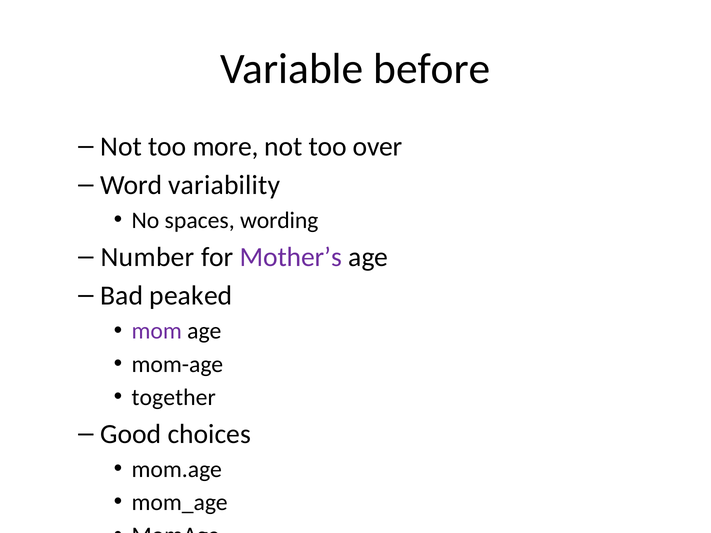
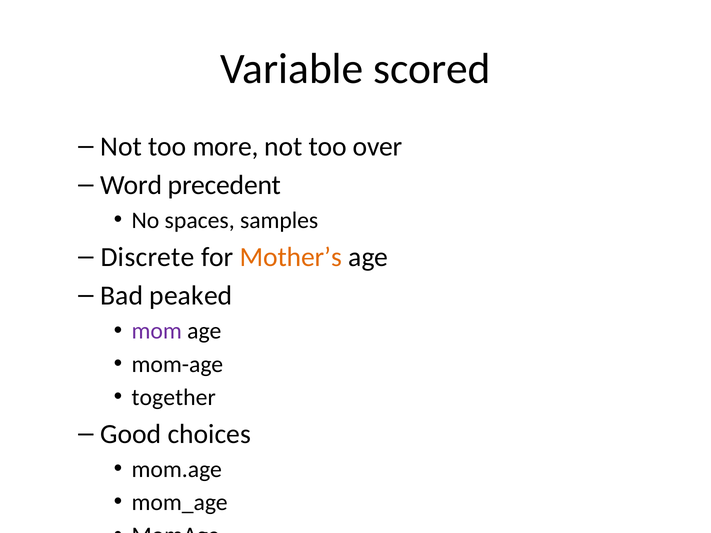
before: before -> scored (432, 69)
variability: variability -> precedent (224, 185)
wording: wording -> samples (279, 221)
Number: Number -> Discrete (148, 257)
Mother’s colour: purple -> orange (291, 257)
